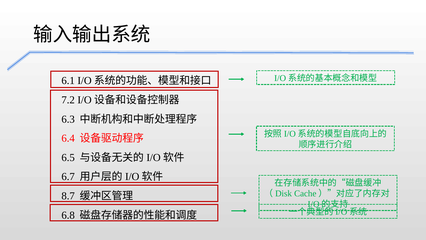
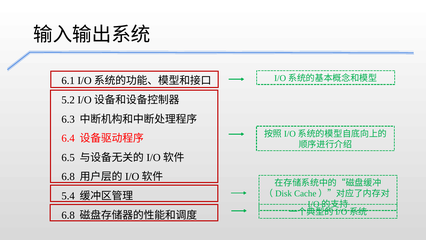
7.2: 7.2 -> 5.2 (68, 100)
6.7: 6.7 -> 6.8 (68, 176)
8.7: 8.7 -> 5.4 (68, 196)
